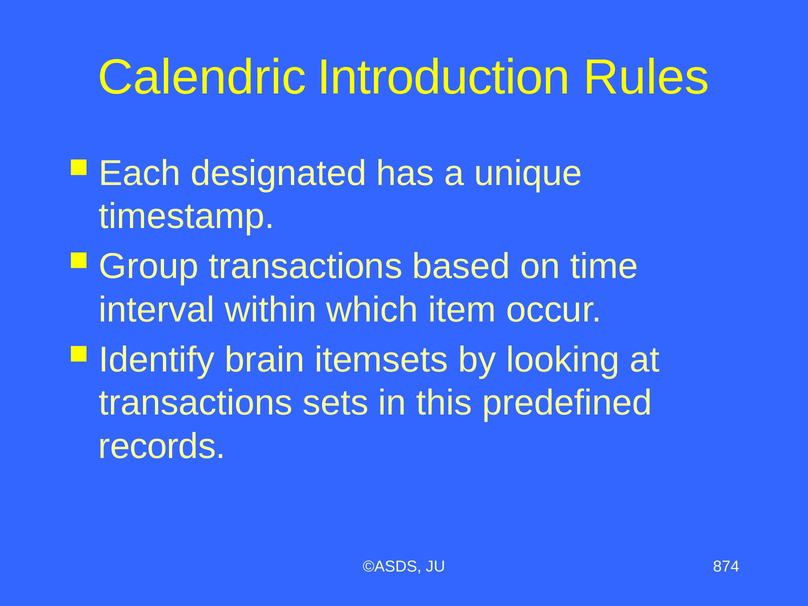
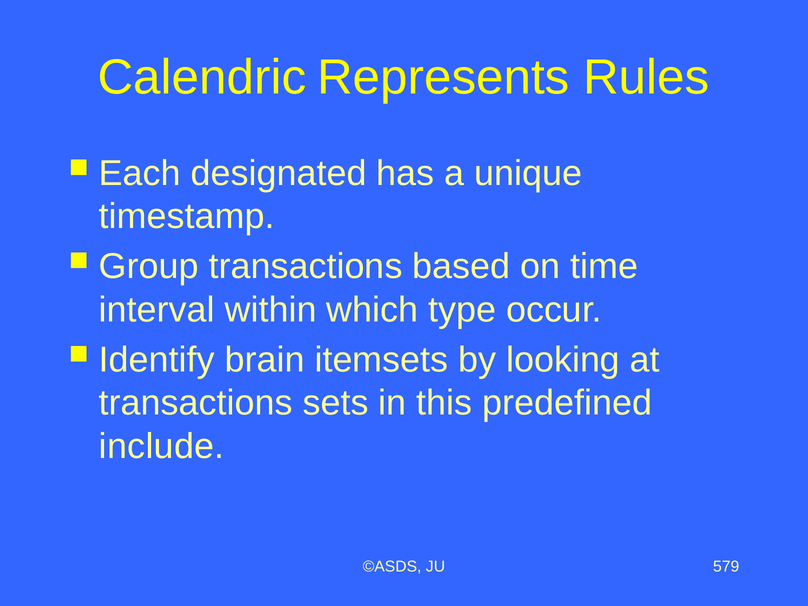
Introduction: Introduction -> Represents (443, 78)
item: item -> type (462, 310)
records: records -> include (162, 446)
874: 874 -> 579 (726, 567)
